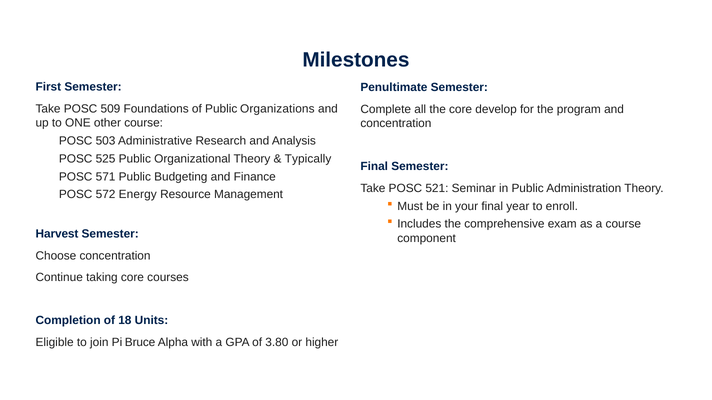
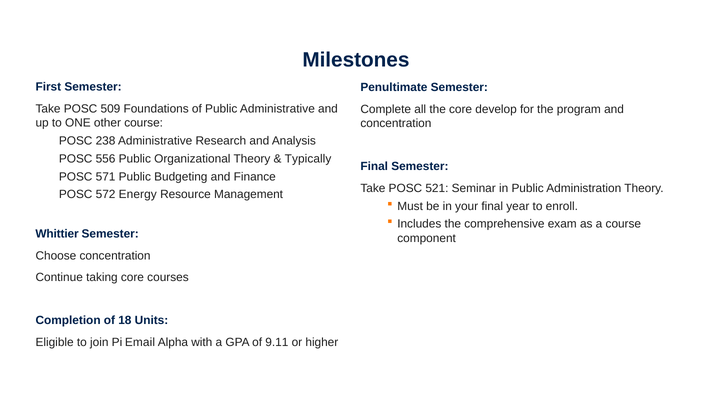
Public Organizations: Organizations -> Administrative (277, 109)
503: 503 -> 238 (106, 141)
525: 525 -> 556 (106, 159)
Harvest: Harvest -> Whittier (57, 234)
Bruce: Bruce -> Email (140, 343)
3.80: 3.80 -> 9.11 (277, 343)
